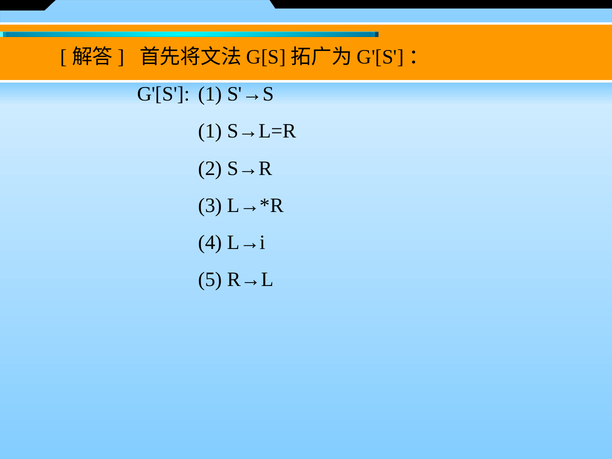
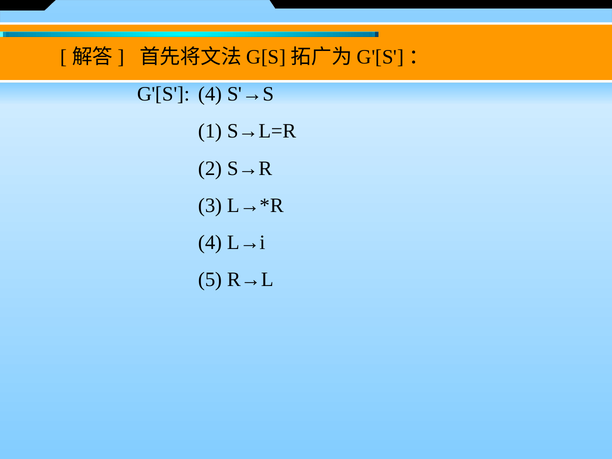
G'[S 1: 1 -> 4 (210, 94)
